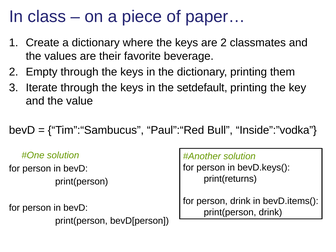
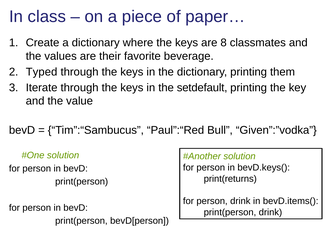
are 2: 2 -> 8 (224, 43)
Empty: Empty -> Typed (42, 72)
Inside”:”vodka: Inside”:”vodka -> Given”:”vodka (276, 130)
